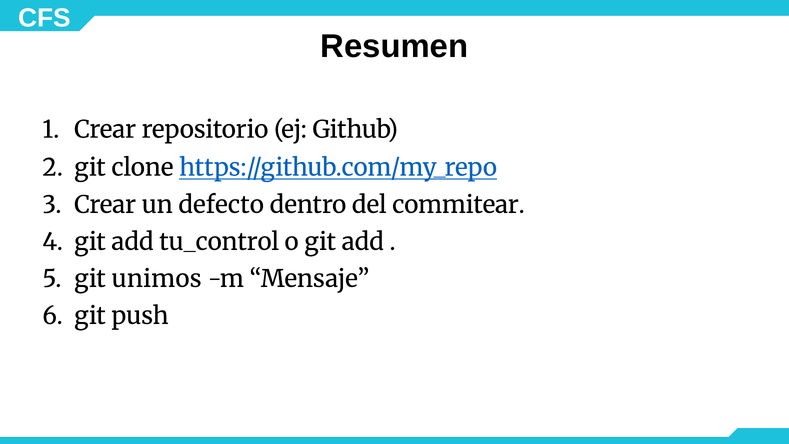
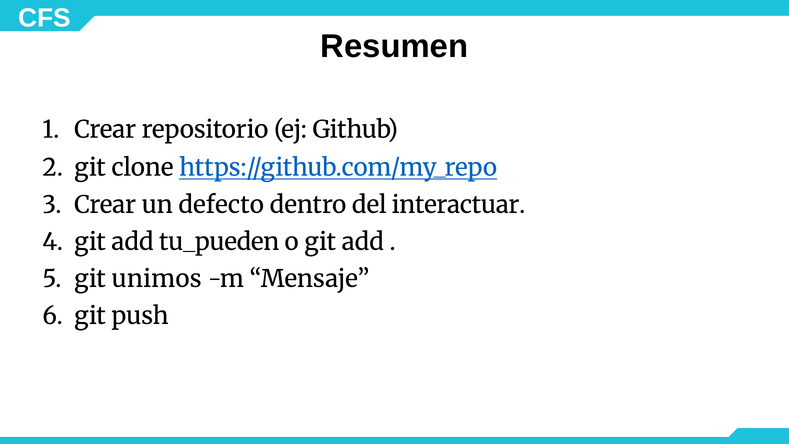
commitear: commitear -> interactuar (459, 205)
tu_control: tu_control -> tu_pueden (219, 242)
